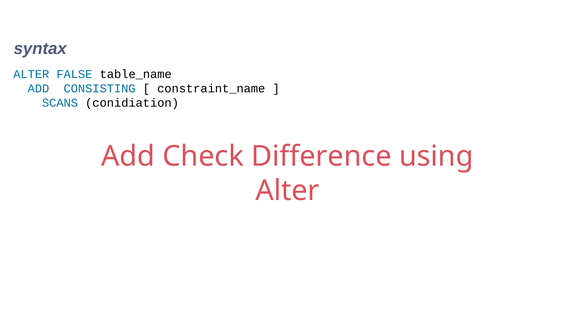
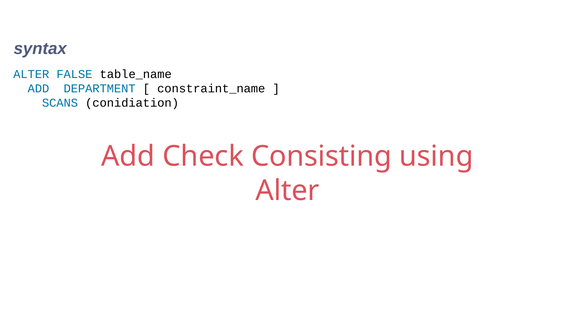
CONSISTING: CONSISTING -> DEPARTMENT (100, 88)
Difference: Difference -> Consisting (321, 156)
